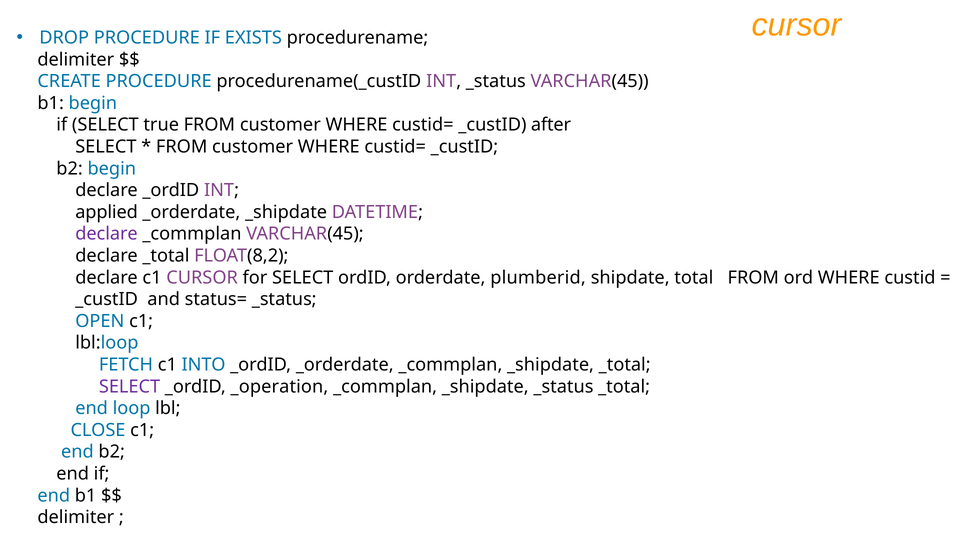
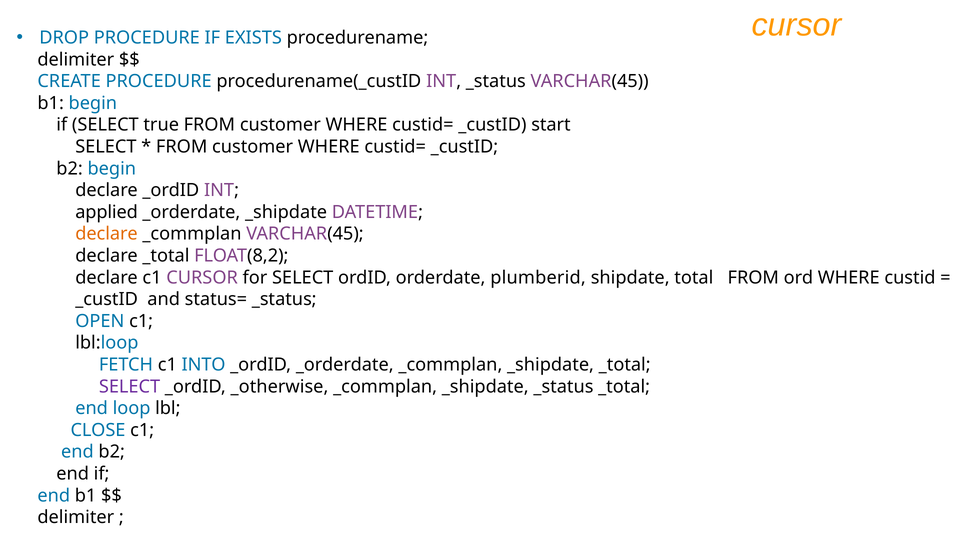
after: after -> start (551, 125)
declare colour: purple -> orange (107, 234)
_operation: _operation -> _otherwise (280, 387)
